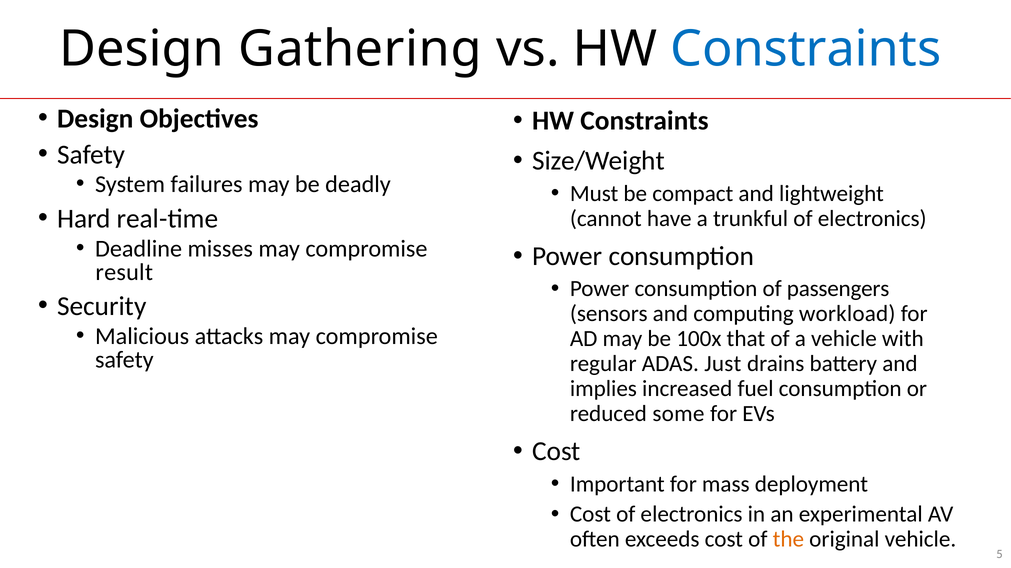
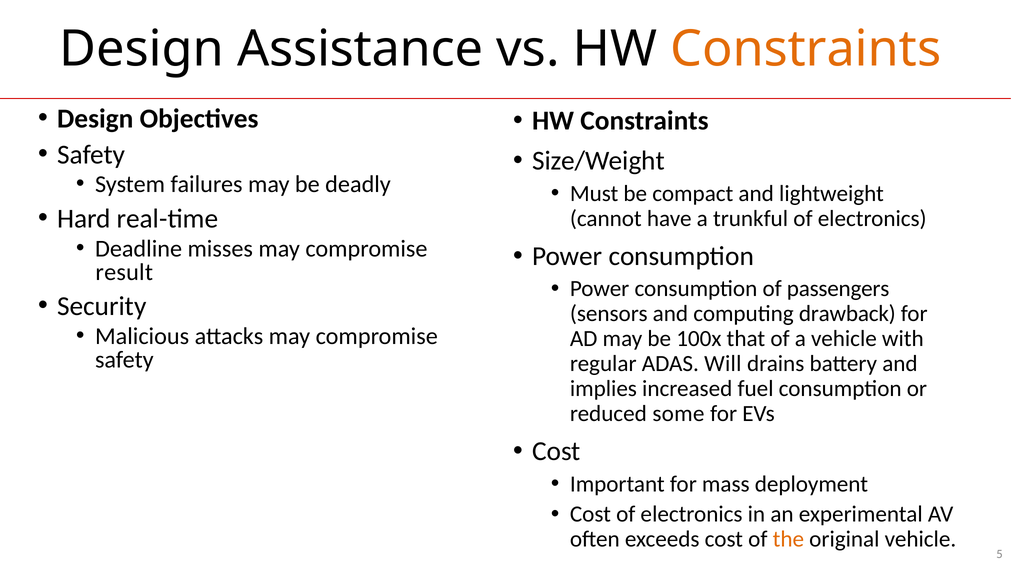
Gathering: Gathering -> Assistance (360, 49)
Constraints colour: blue -> orange (806, 49)
workload: workload -> drawback (847, 314)
Just: Just -> Will (723, 364)
